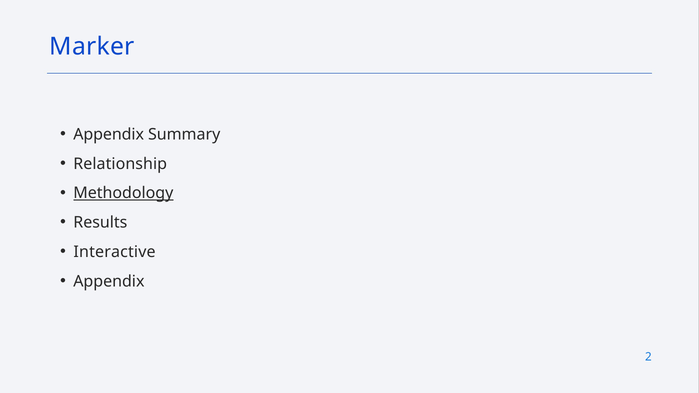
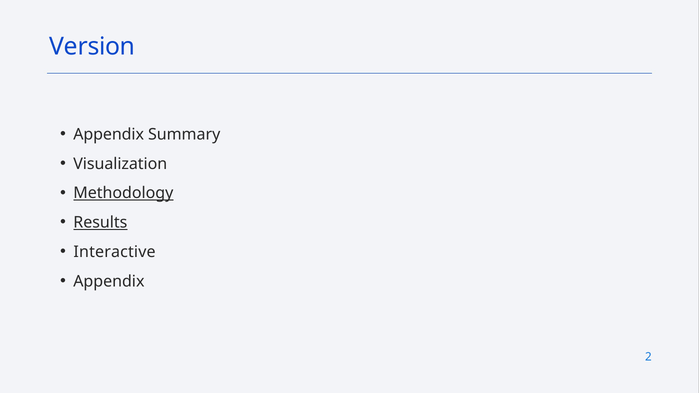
Marker: Marker -> Version (92, 47)
Relationship: Relationship -> Visualization (120, 164)
Results underline: none -> present (100, 223)
